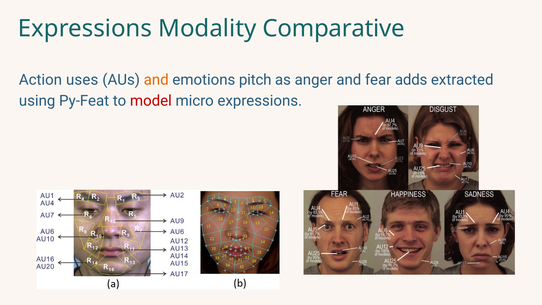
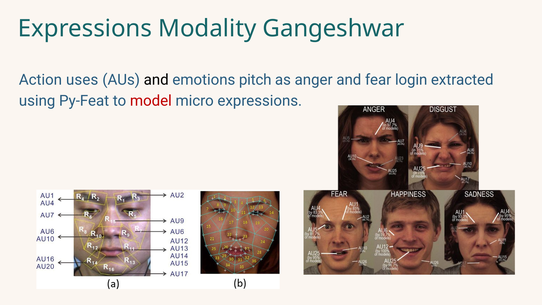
Comparative: Comparative -> Gangeshwar (334, 29)
and colour: orange -> black (156, 80)
adds: adds -> login (411, 80)
